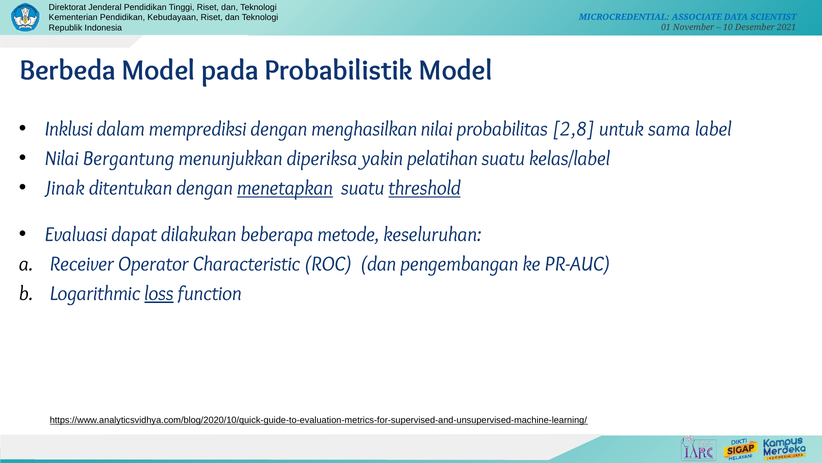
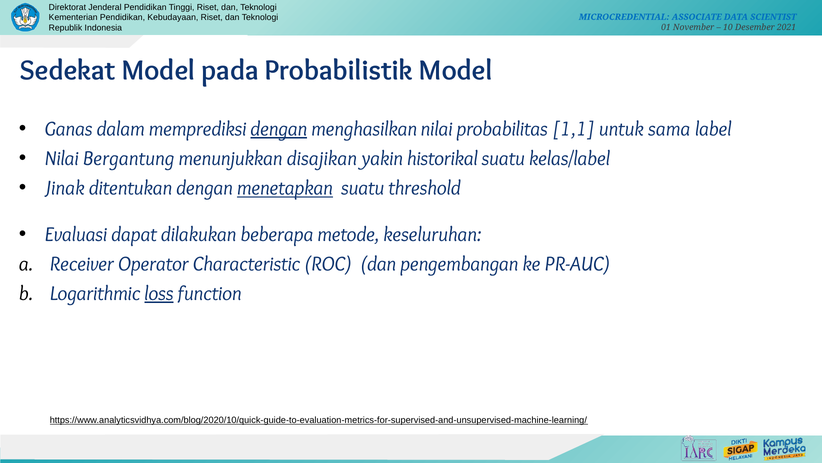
Berbeda: Berbeda -> Sedekat (68, 70)
Inklusi: Inklusi -> Ganas (69, 129)
dengan underline: none -> present (279, 129)
2,8: 2,8 -> 1,1 (573, 129)
diperiksa: diperiksa -> disajikan (322, 158)
pelatihan: pelatihan -> historikal (442, 158)
threshold underline: present -> none (425, 188)
